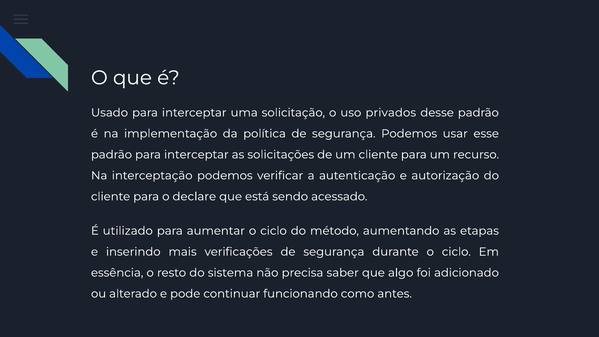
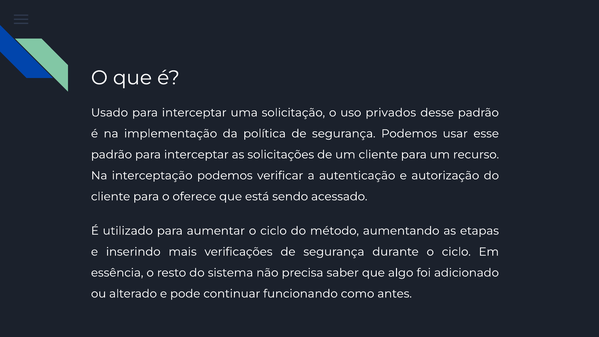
declare: declare -> oferece (194, 196)
